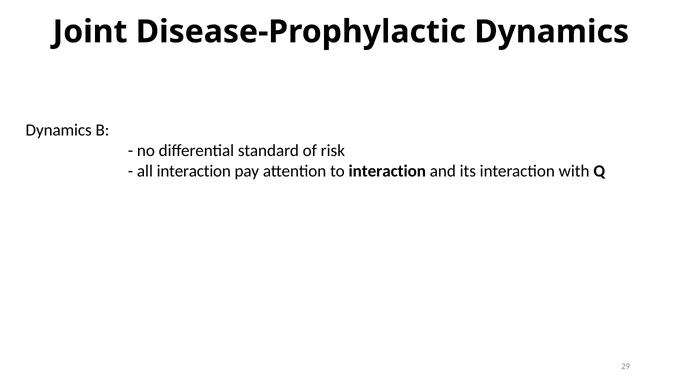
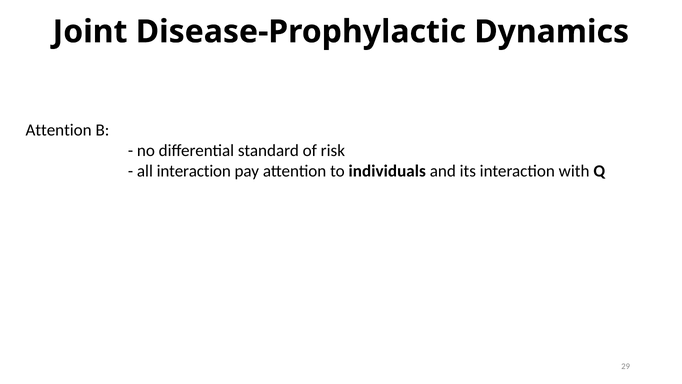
Dynamics: Dynamics -> Attention (59, 130)
to interaction: interaction -> individuals (387, 171)
